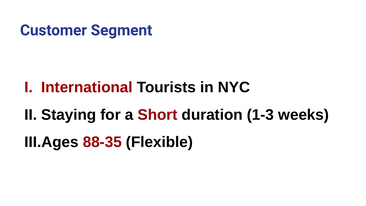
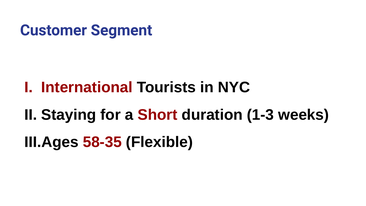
88-35: 88-35 -> 58-35 (102, 142)
